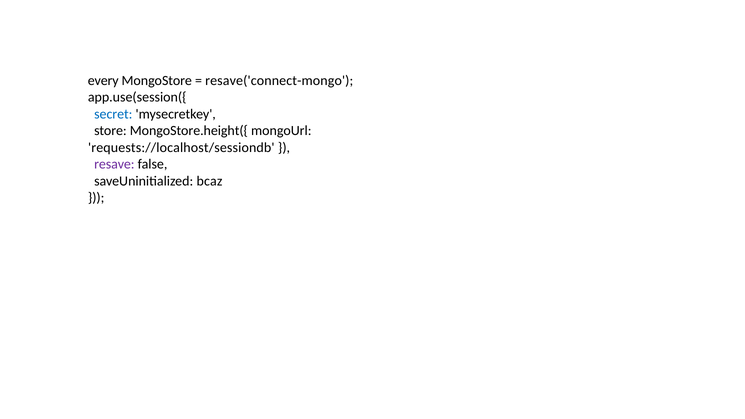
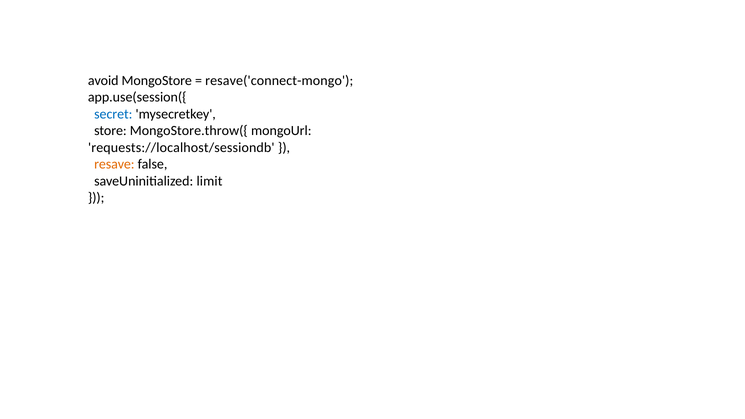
every: every -> avoid (103, 81)
MongoStore.height({: MongoStore.height({ -> MongoStore.throw({ (189, 131)
resave colour: purple -> orange (114, 164)
bcaz: bcaz -> limit (210, 181)
